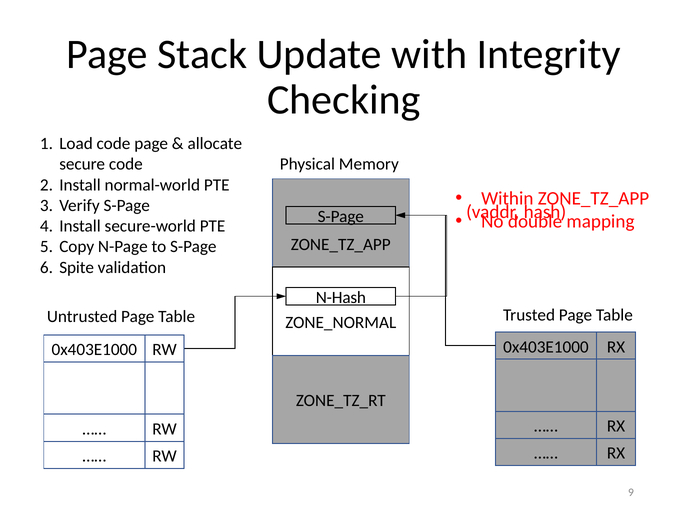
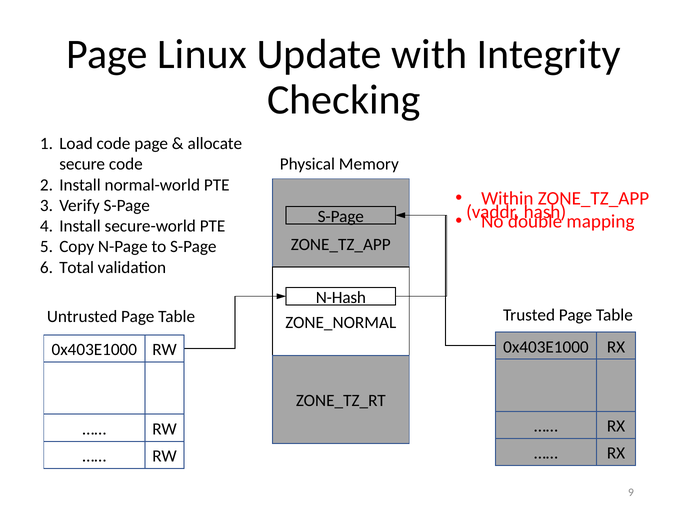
Stack: Stack -> Linux (202, 54)
Spite: Spite -> Total (77, 267)
